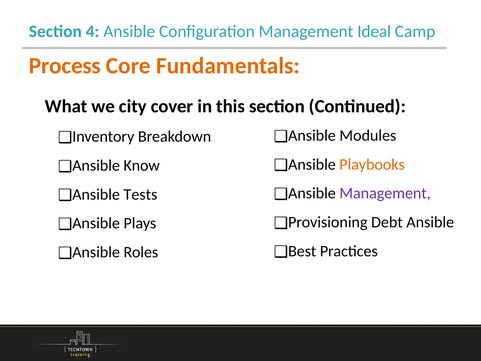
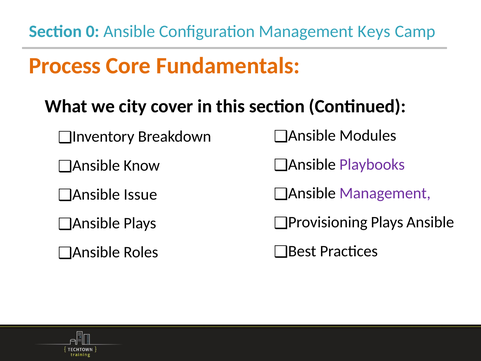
4: 4 -> 0 (93, 31)
Ideal: Ideal -> Keys (374, 31)
Playbooks colour: orange -> purple (372, 164)
Tests: Tests -> Issue (140, 194)
Debt: Debt -> Plays (387, 222)
